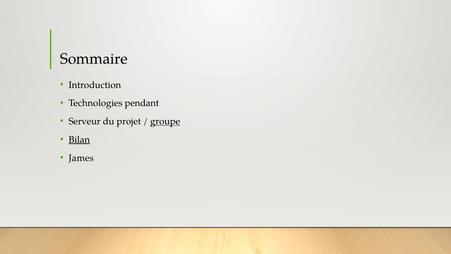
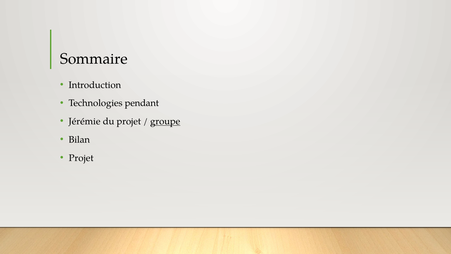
Serveur: Serveur -> Jérémie (85, 121)
Bilan underline: present -> none (79, 139)
James: James -> Projet (81, 158)
